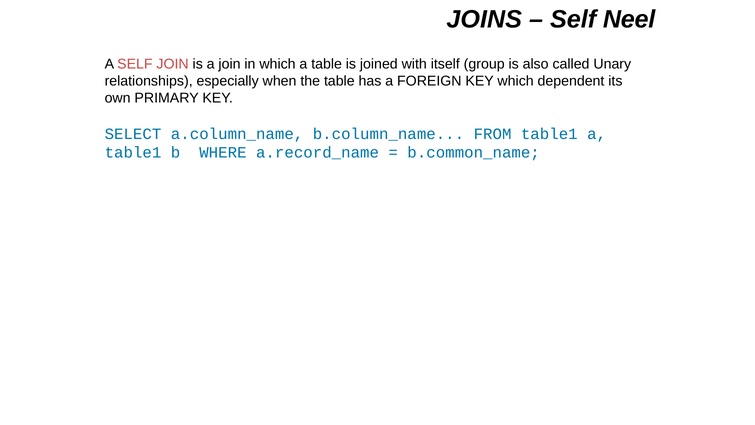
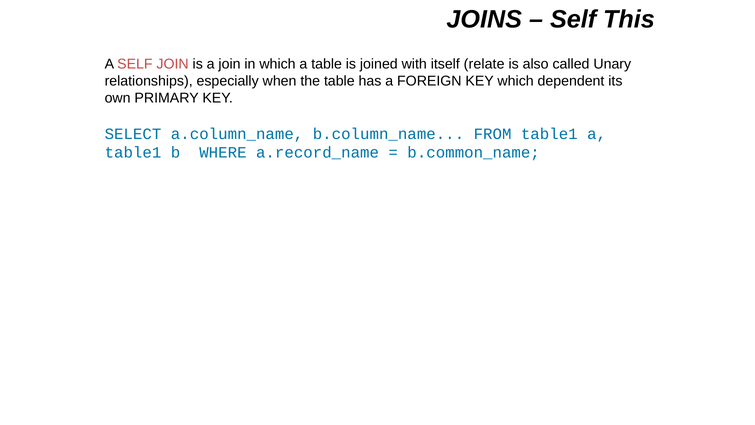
Neel: Neel -> This (629, 20)
group: group -> relate (484, 64)
